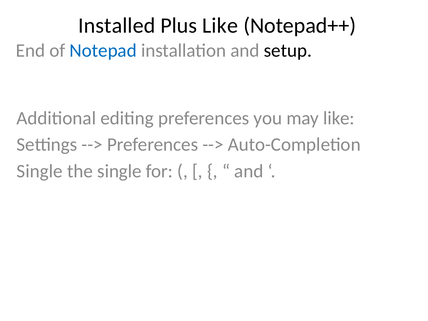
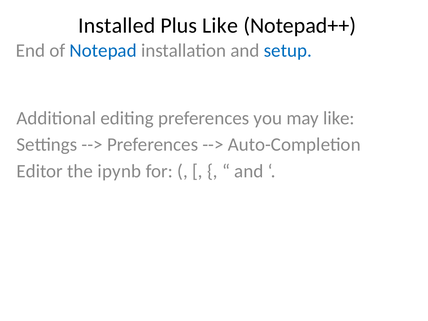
setup colour: black -> blue (288, 51)
Single: Single -> Editor (40, 171)
the single: single -> ipynb (119, 171)
